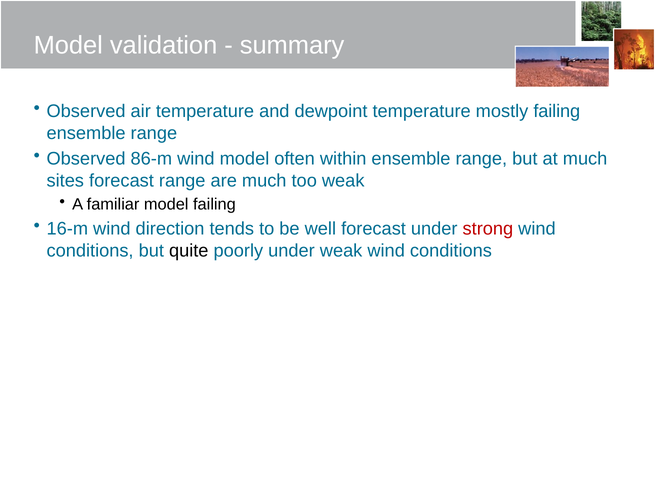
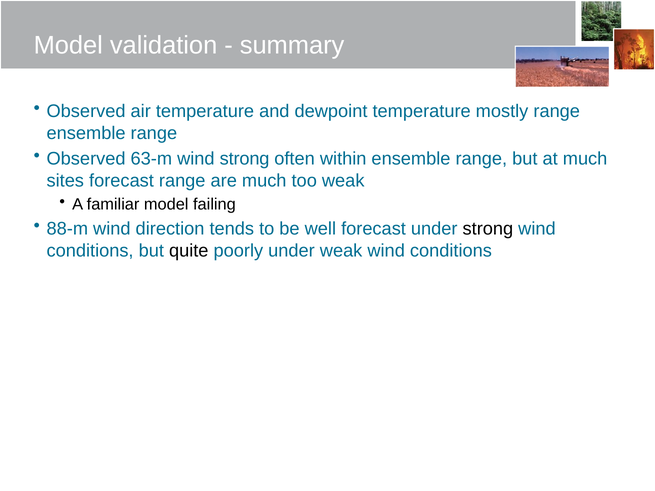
mostly failing: failing -> range (557, 111)
86-m: 86-m -> 63-m (151, 159)
wind model: model -> strong (245, 159)
16-m: 16-m -> 88-m (67, 229)
strong colour: red -> black (488, 229)
